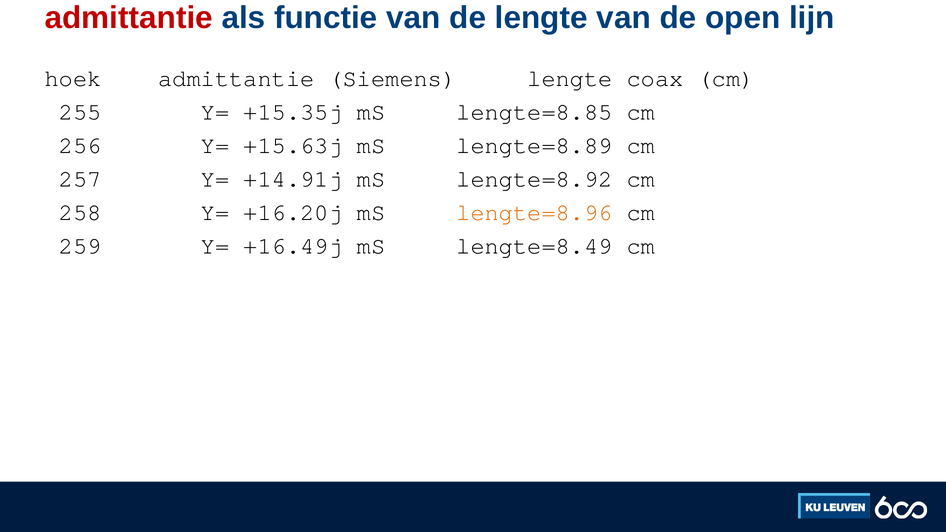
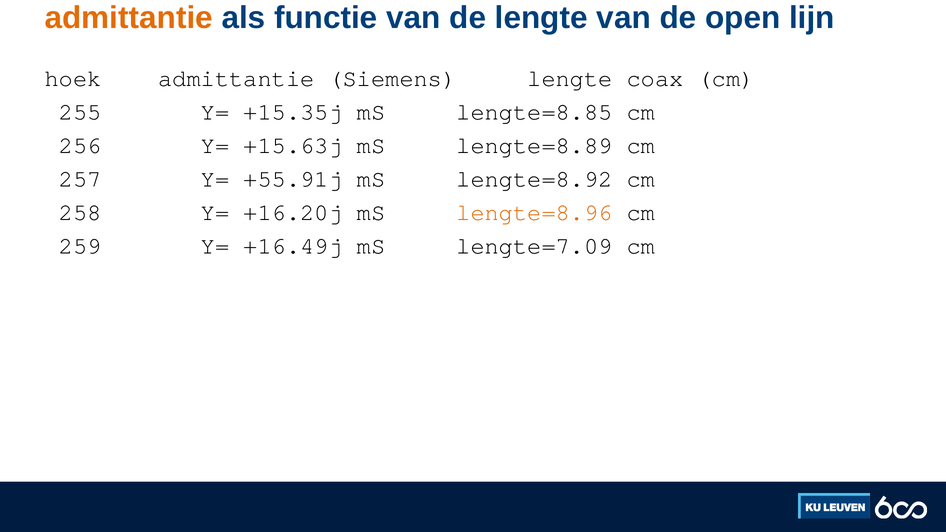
admittantie colour: red -> orange (129, 18)
+14.91j: +14.91j -> +55.91j (293, 179)
lengte=8.49: lengte=8.49 -> lengte=7.09 (534, 246)
